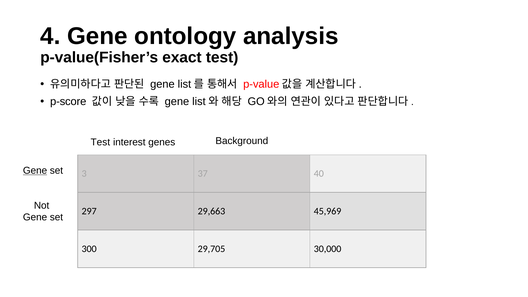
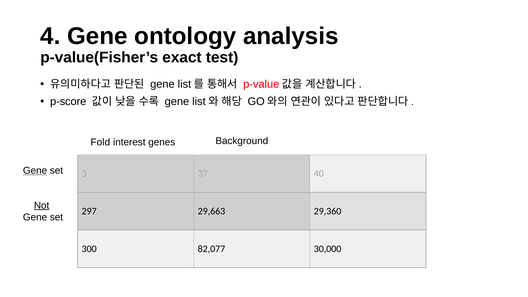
Test: Test -> Fold (100, 142)
Not underline: none -> present (42, 205)
45,969: 45,969 -> 29,360 (328, 211)
29,705: 29,705 -> 82,077 (211, 249)
